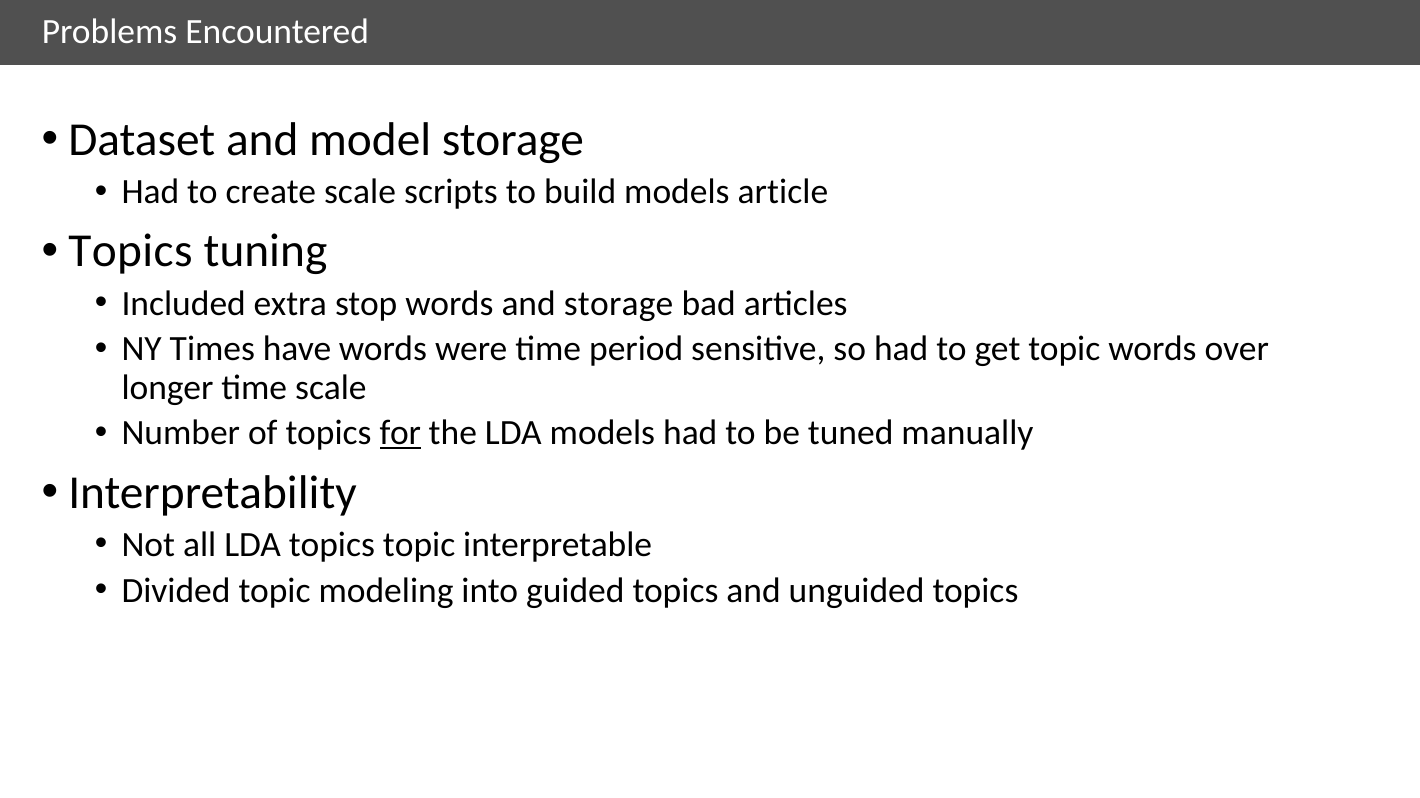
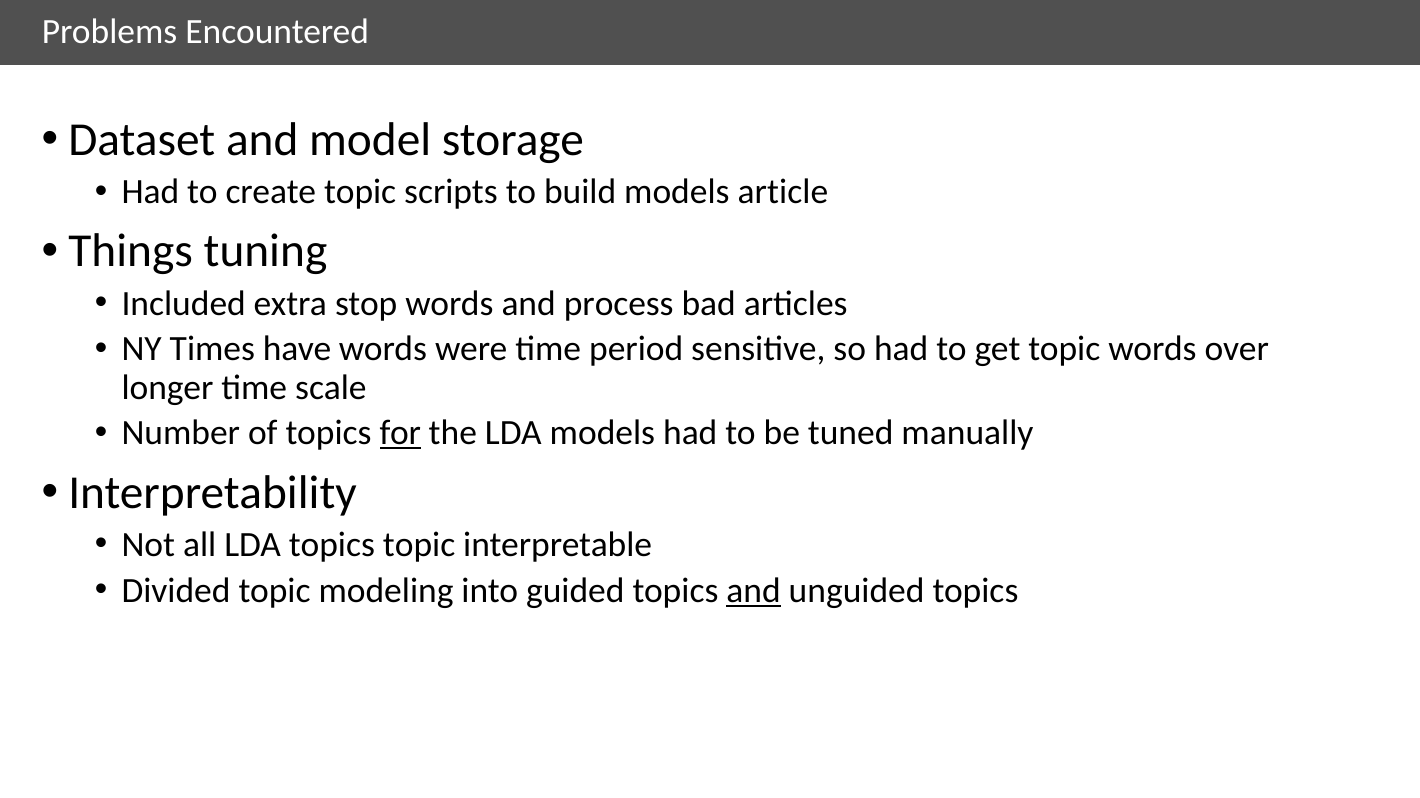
create scale: scale -> topic (360, 192)
Topics: Topics -> Things (131, 252)
and storage: storage -> process (619, 304)
and underline: none -> present (754, 591)
